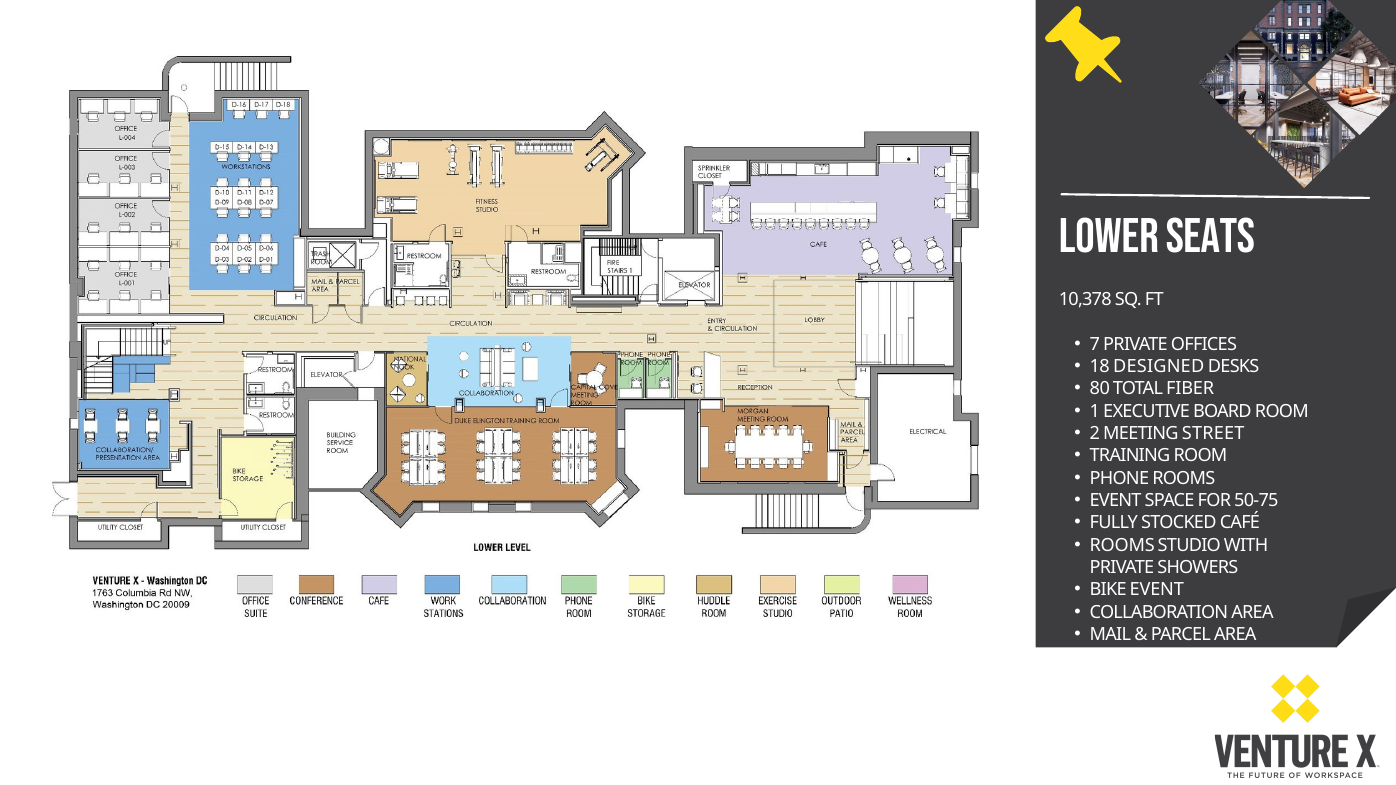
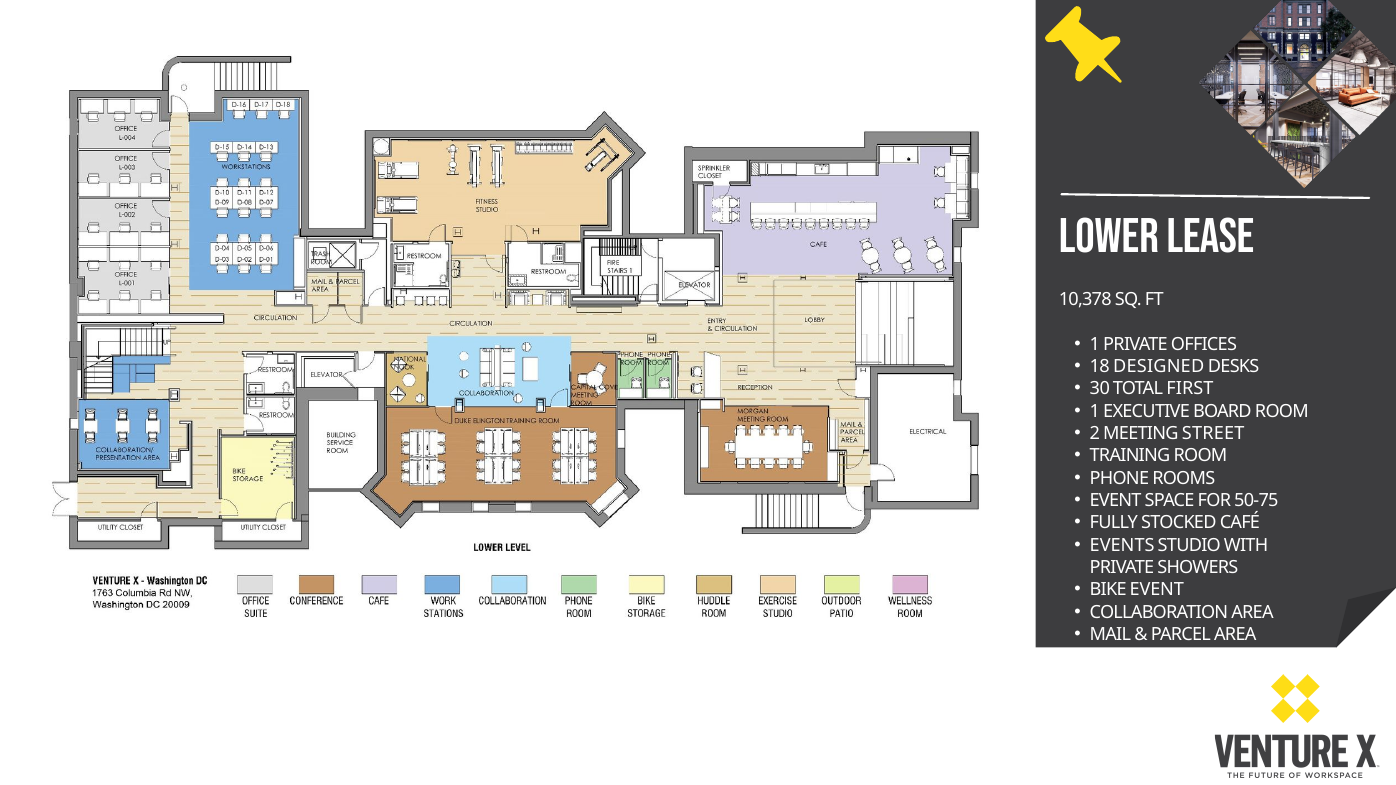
SEATS: SEATS -> LEASE (1210, 237)
7: 7 -> 1 (1095, 344)
80: 80 -> 30 (1100, 389)
FIBER: FIBER -> FIRST (1190, 389)
ROOMS: ROOMS -> EVENTS (1122, 545)
